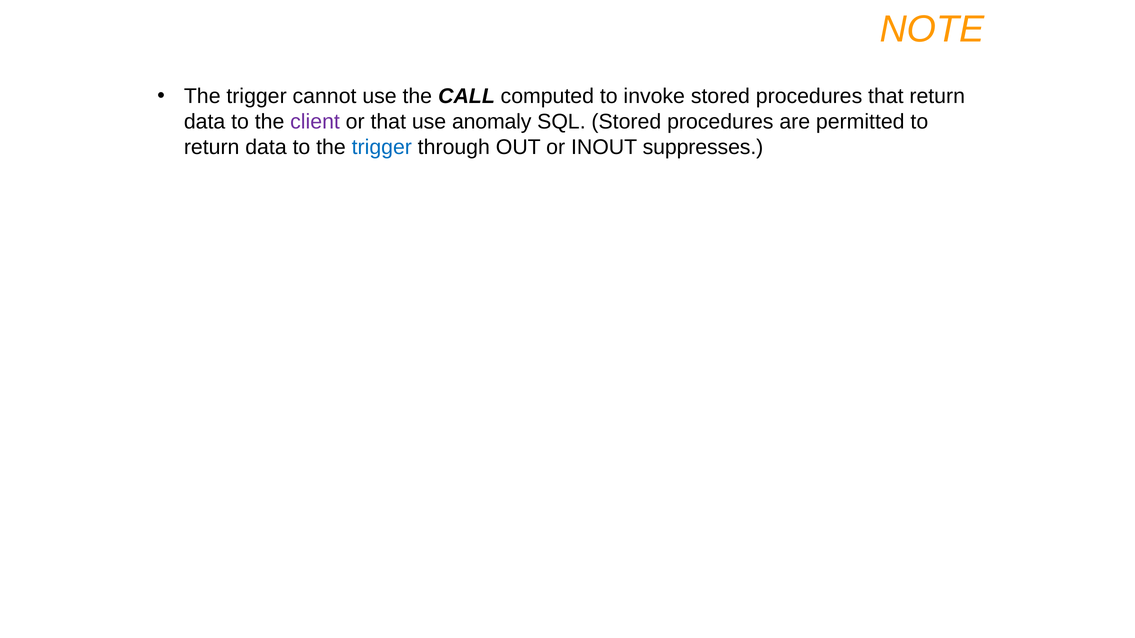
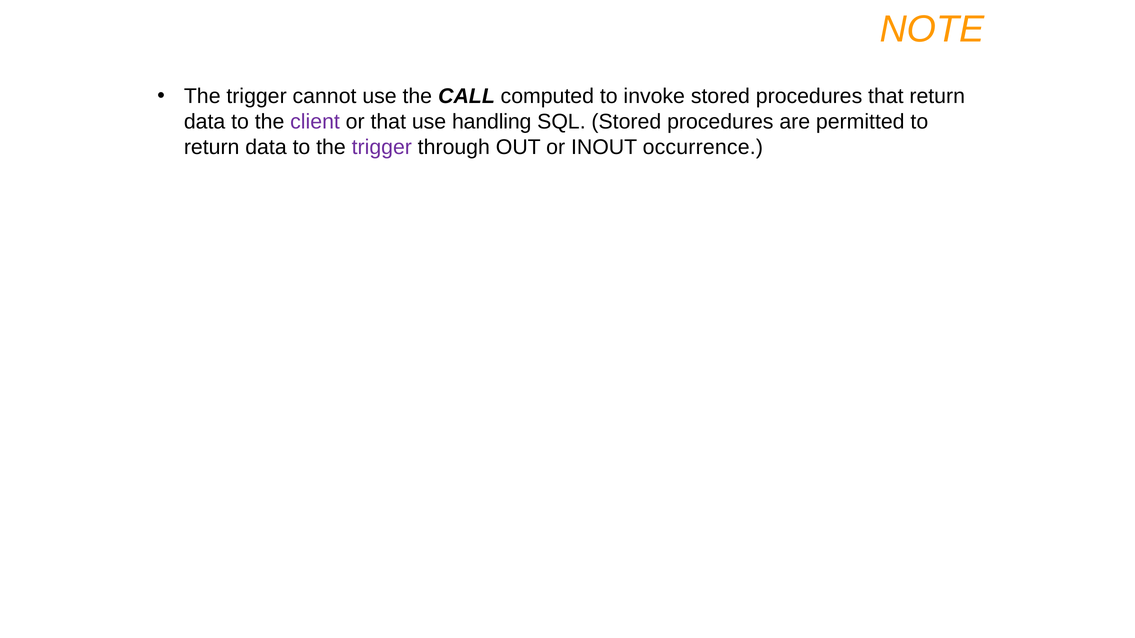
anomaly: anomaly -> handling (492, 122)
trigger colour: blue -> purple (382, 148)
suppresses: suppresses -> occurrence (703, 148)
